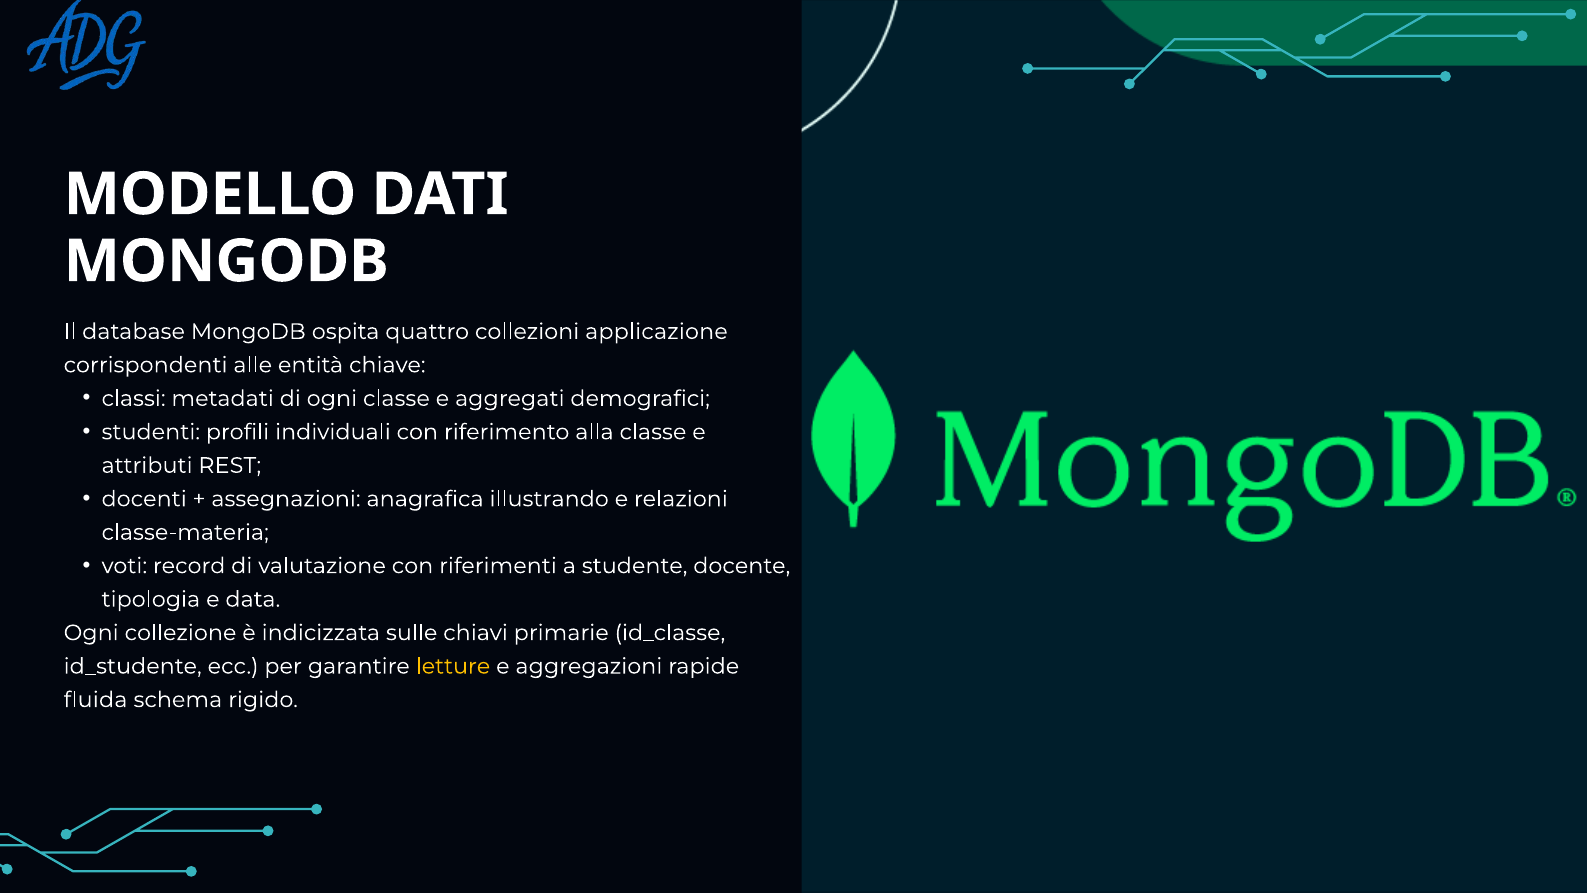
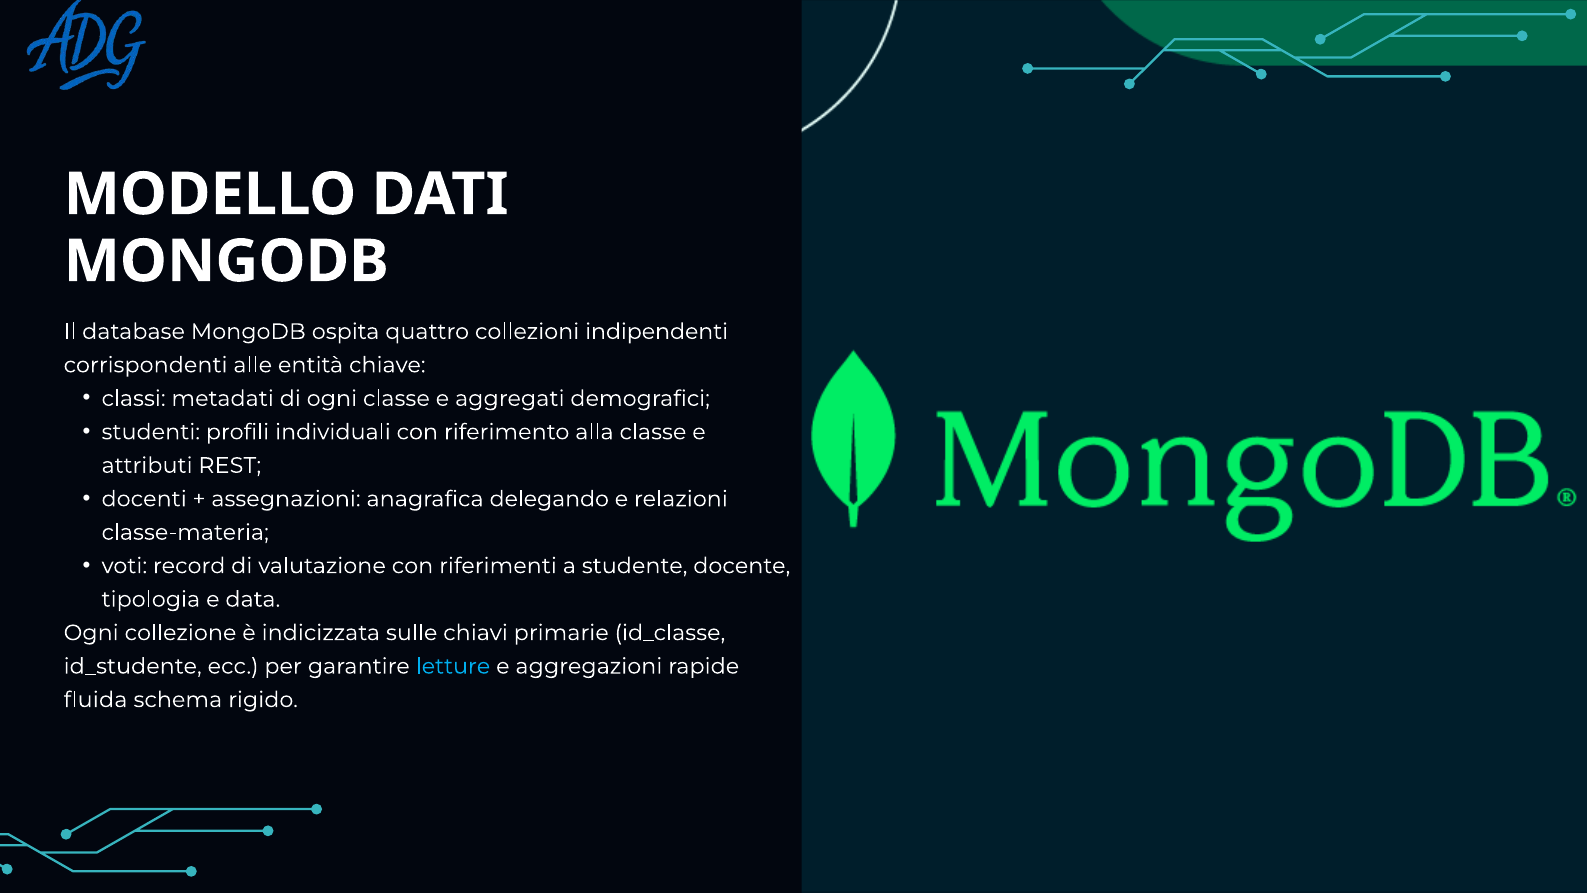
applicazione: applicazione -> indipendenti (657, 331)
illustrando: illustrando -> delegando (549, 499)
letture colour: yellow -> light blue (453, 666)
